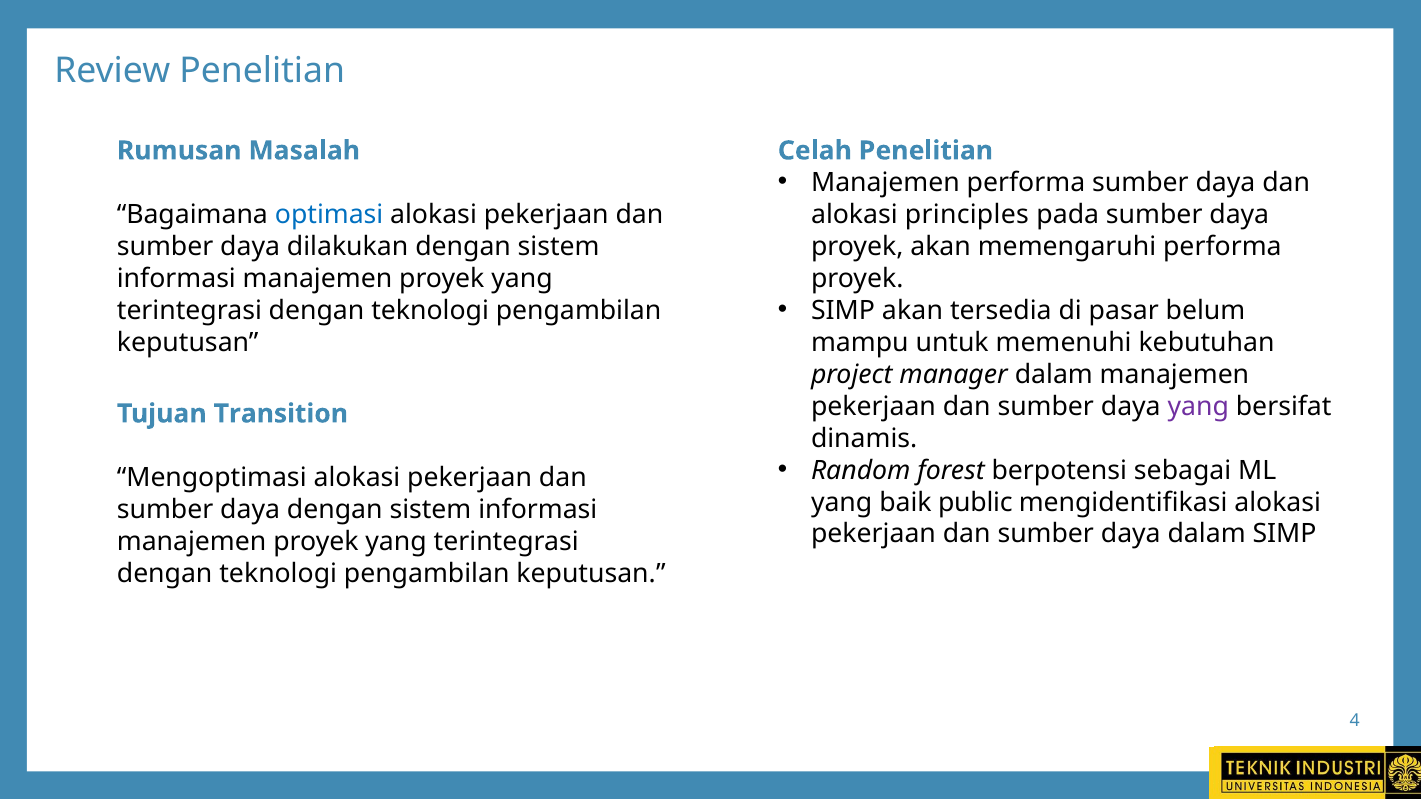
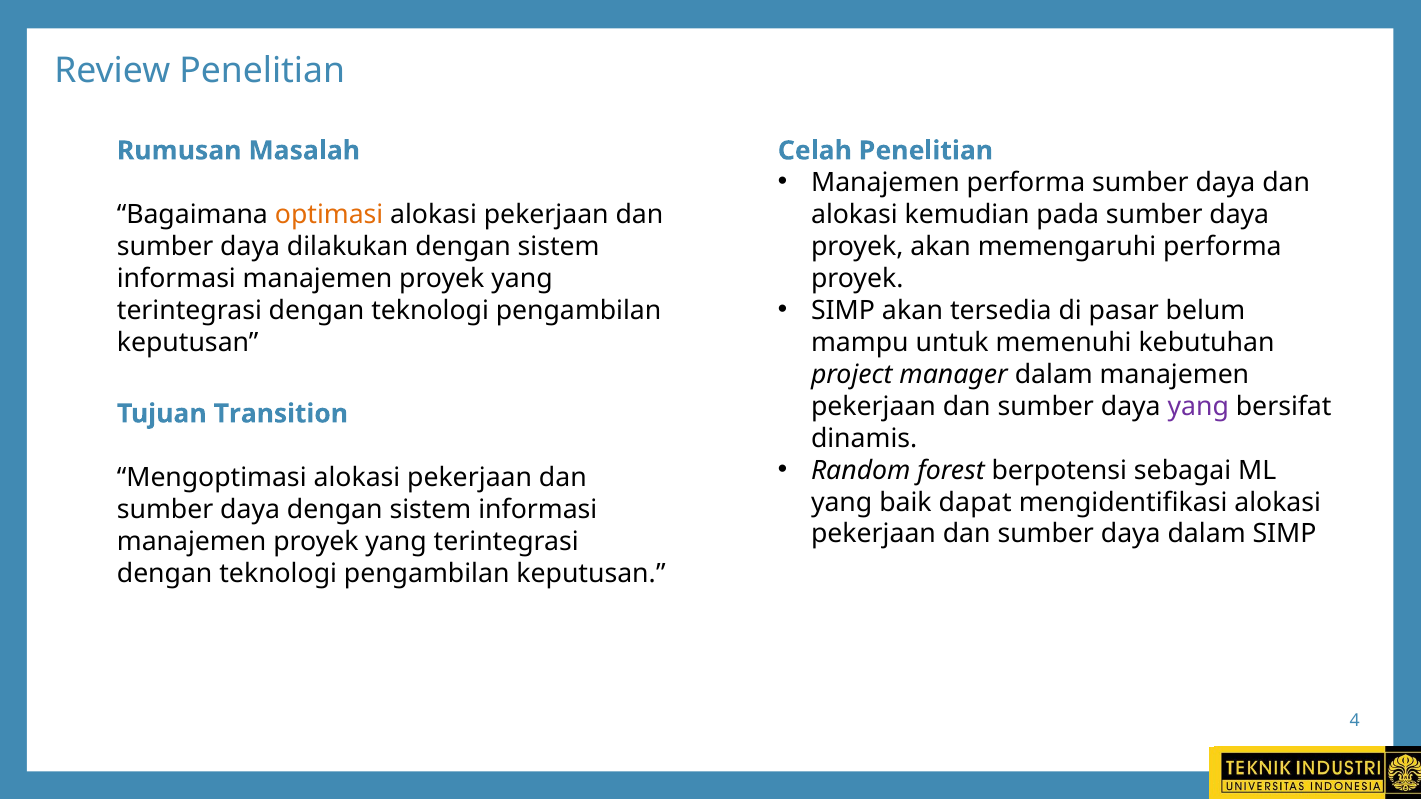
optimasi colour: blue -> orange (329, 215)
principles: principles -> kemudian (967, 215)
public: public -> dapat (975, 502)
